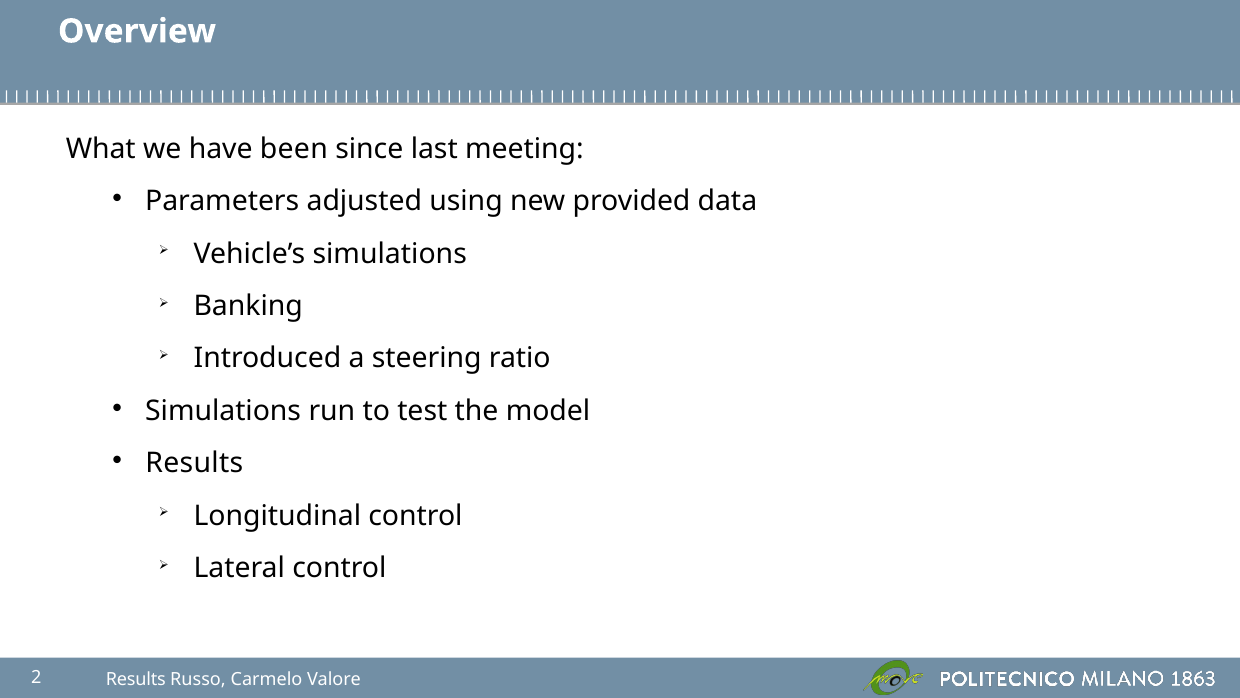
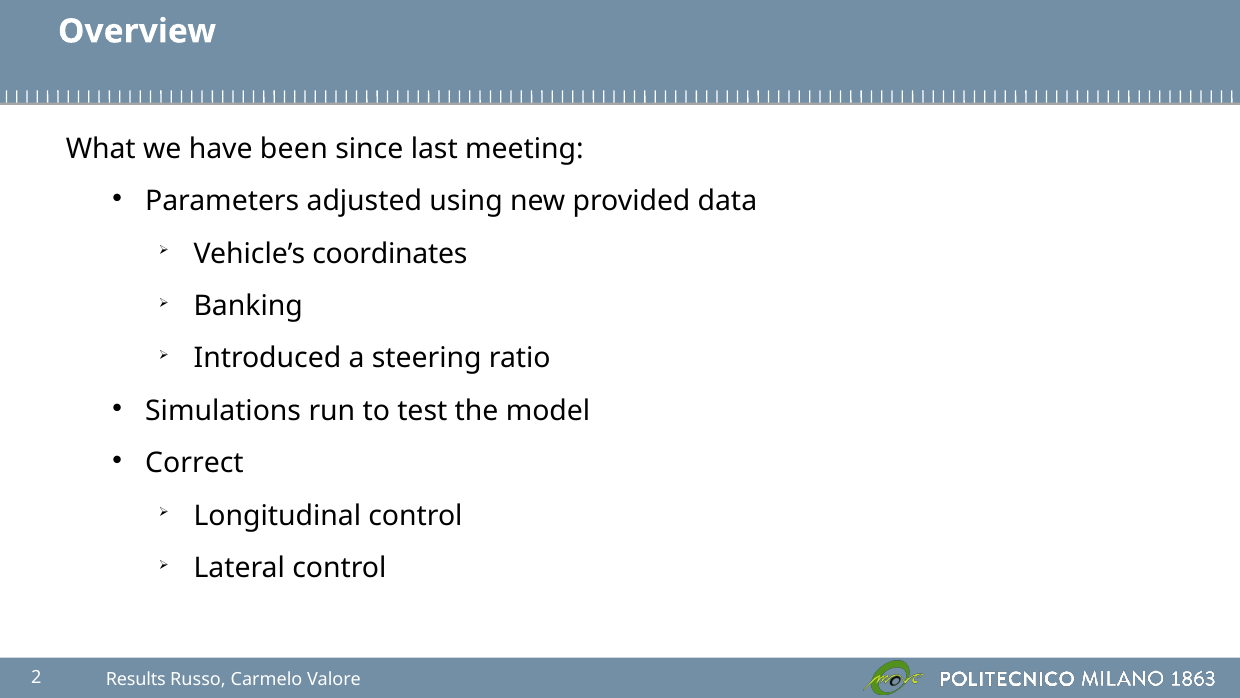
Vehicle’s simulations: simulations -> coordinates (390, 254)
Results: Results -> Correct (194, 463)
